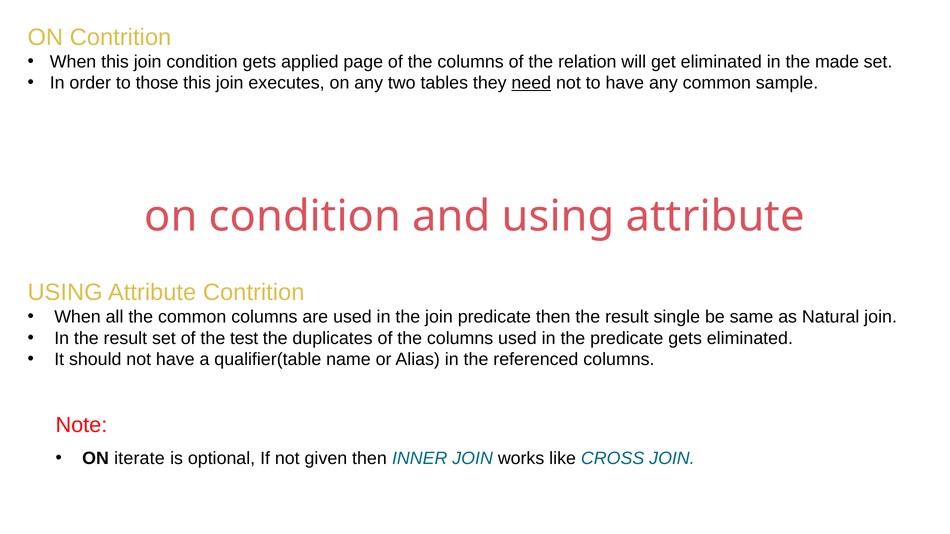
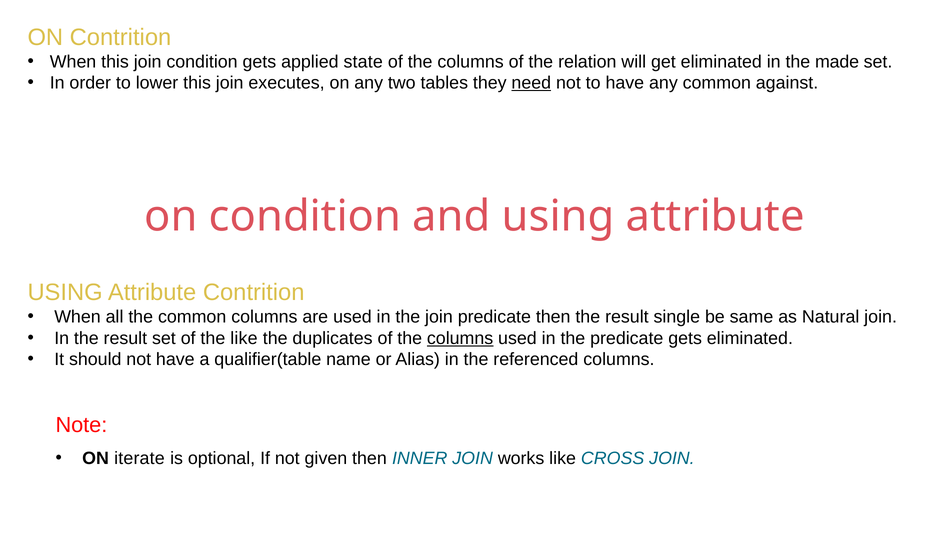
page: page -> state (363, 62)
those: those -> lower (157, 83)
sample: sample -> against (787, 83)
the test: test -> like (244, 338)
columns underline: none -> present (460, 338)
